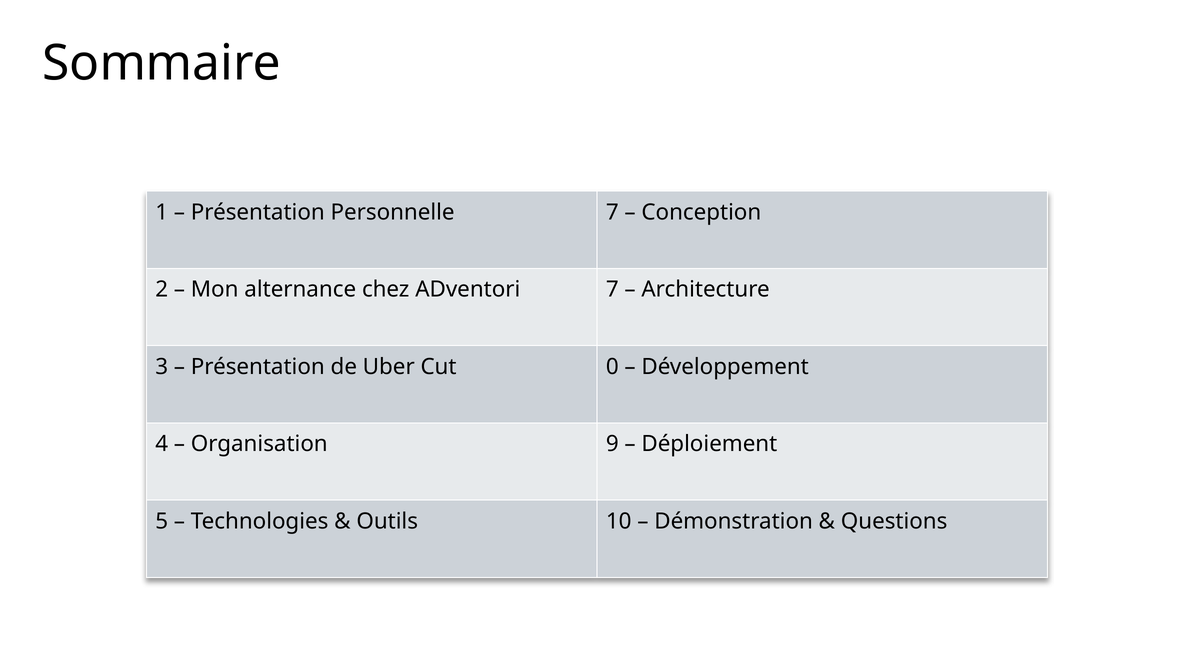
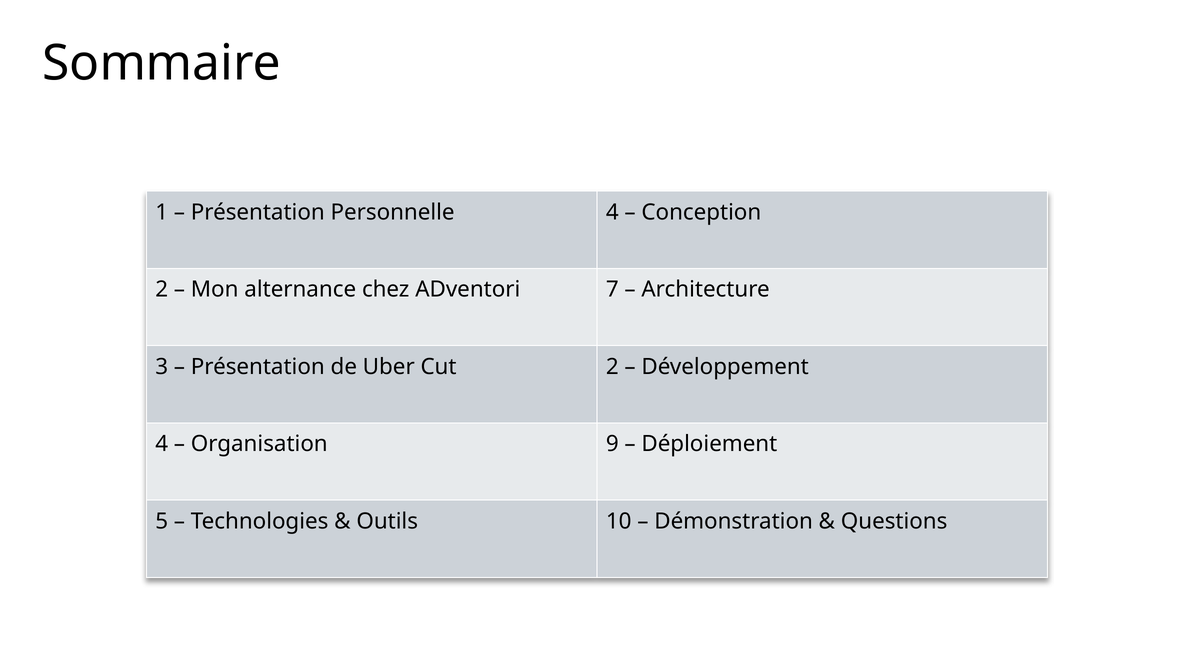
Personnelle 7: 7 -> 4 (612, 212)
Cut 0: 0 -> 2 (612, 366)
